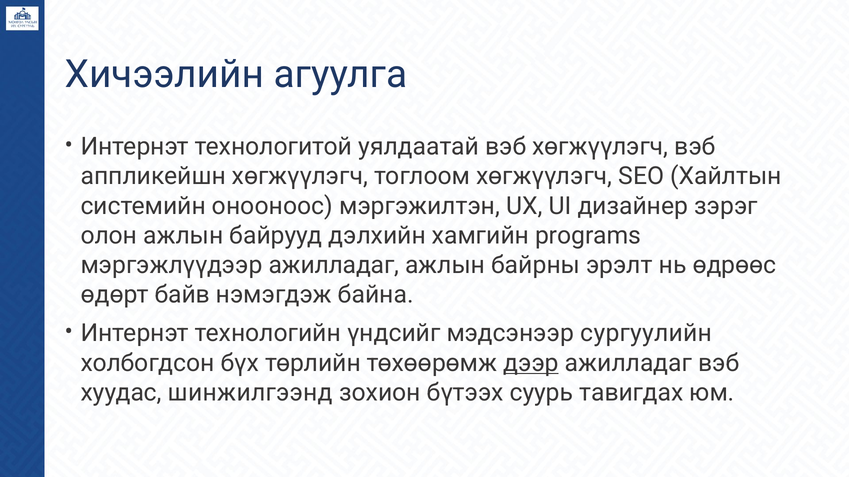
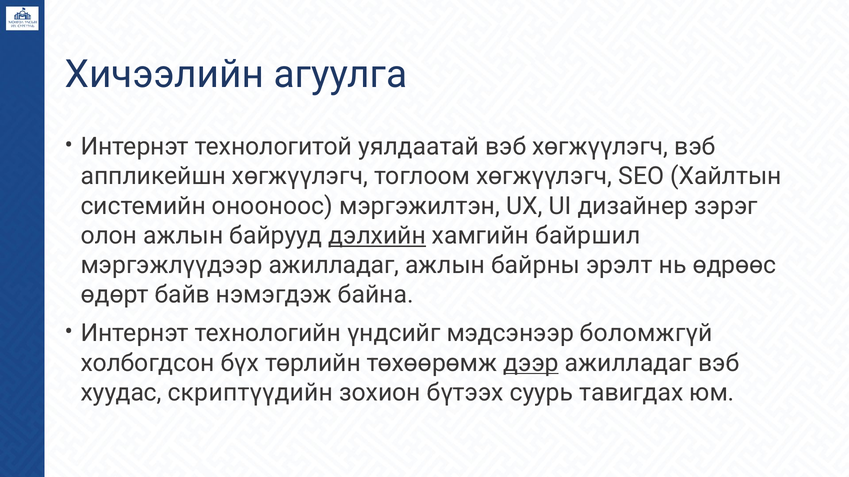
дэлхийн underline: none -> present (377, 236)
programs: programs -> байршил (588, 236)
сургуулийн: сургуулийн -> боломжгүй (646, 334)
шинжилгээнд: шинжилгээнд -> скриптүүдийн (250, 393)
